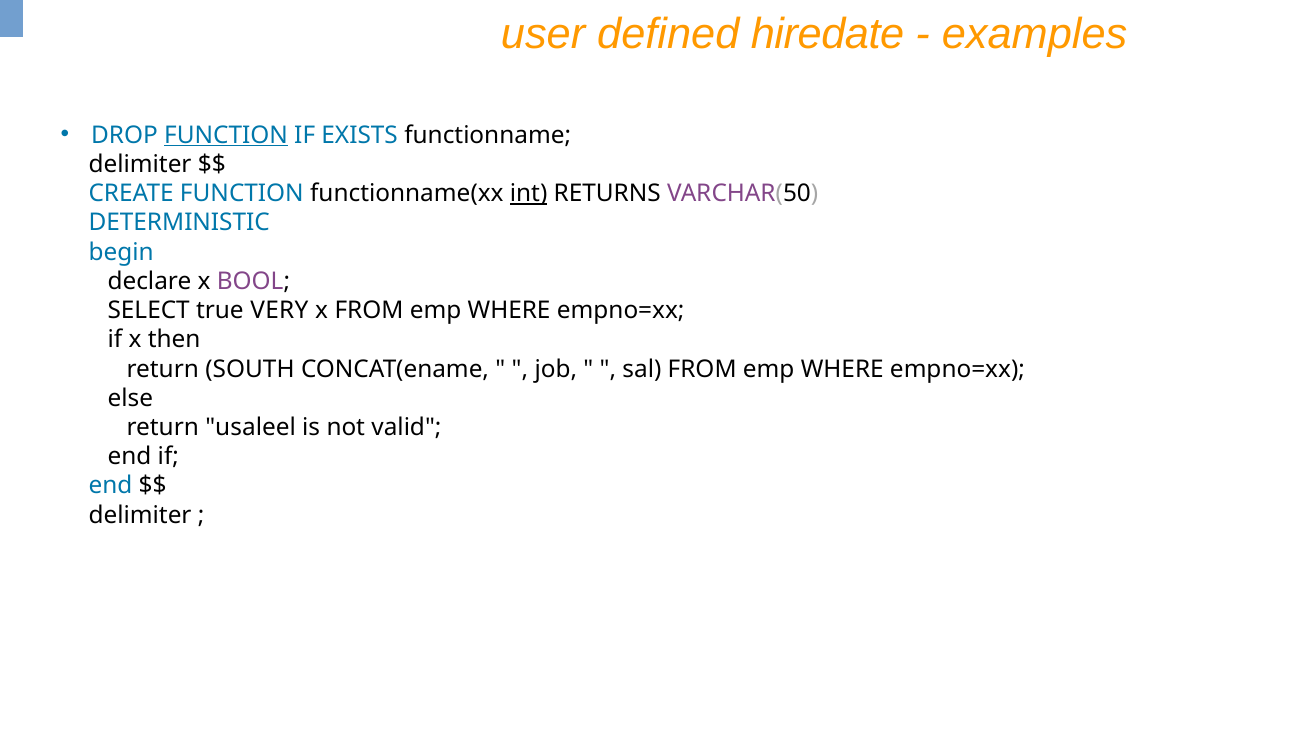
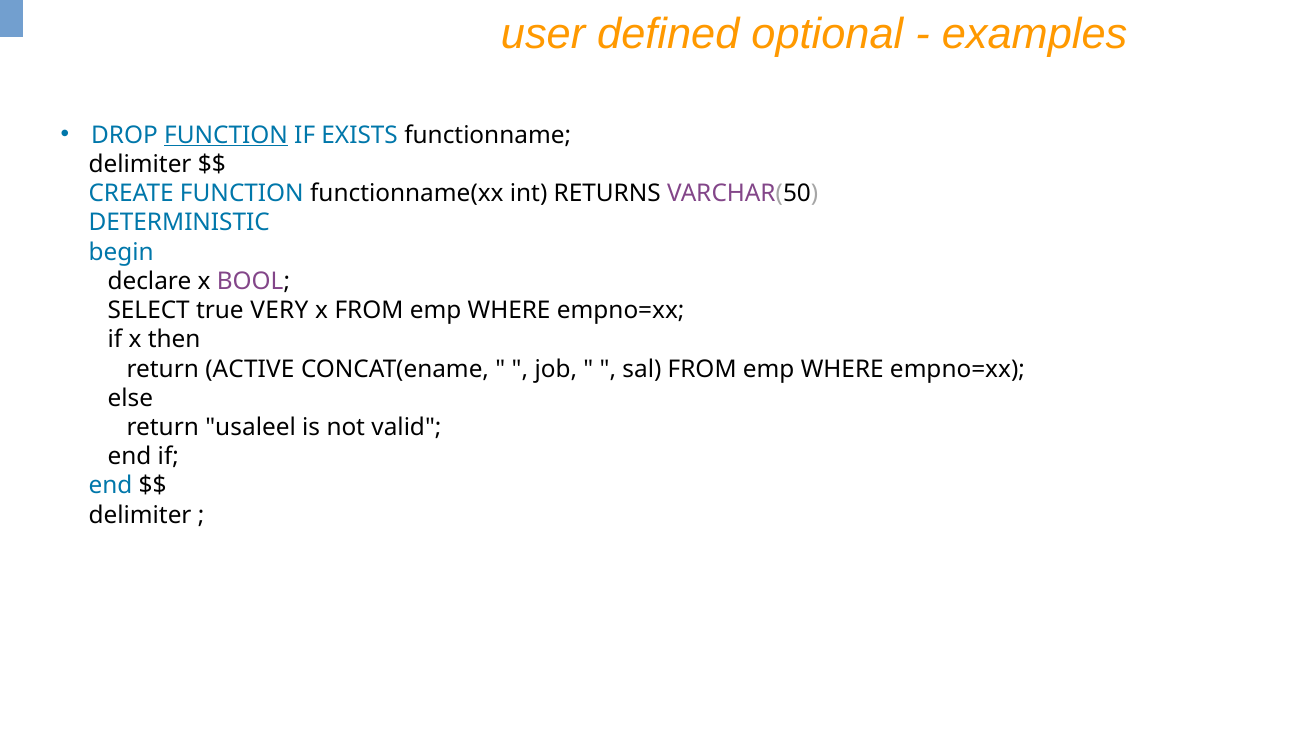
hiredate: hiredate -> optional (827, 34)
int underline: present -> none (529, 194)
SOUTH: SOUTH -> ACTIVE (250, 369)
